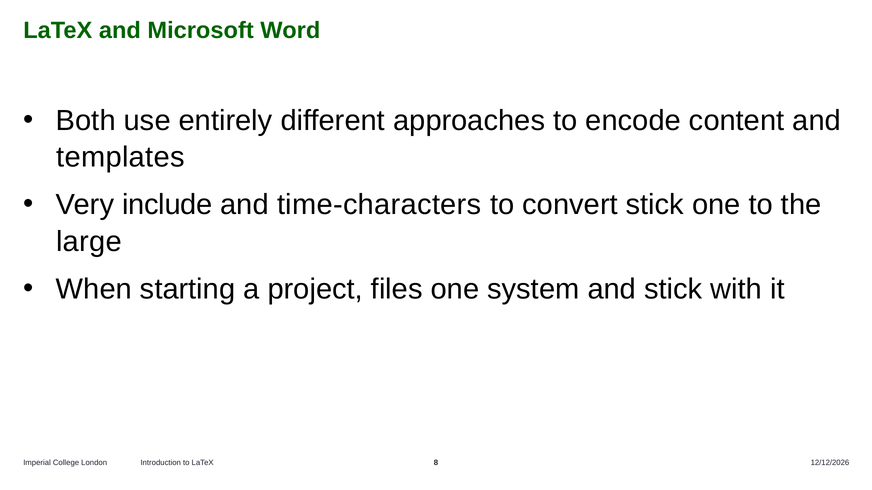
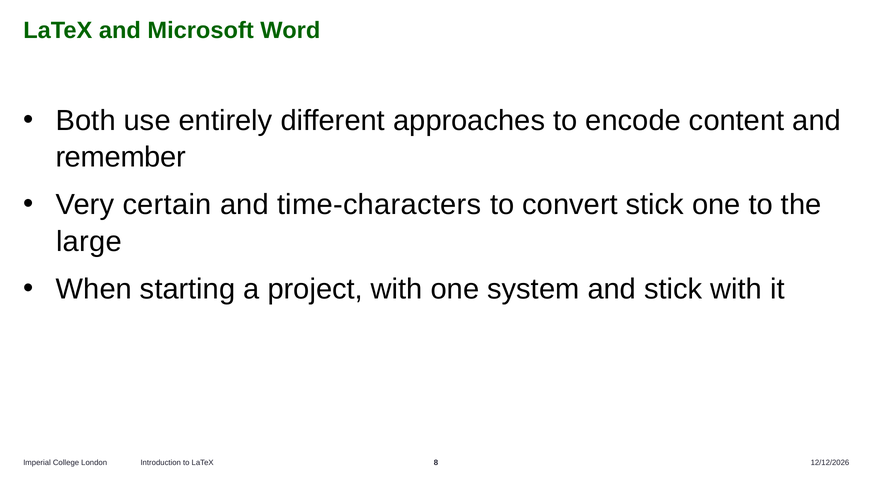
templates: templates -> remember (121, 158)
include: include -> certain (167, 205)
project files: files -> with (397, 289)
